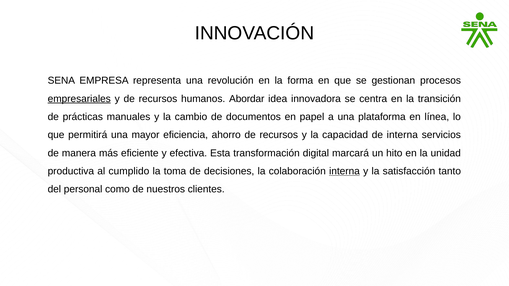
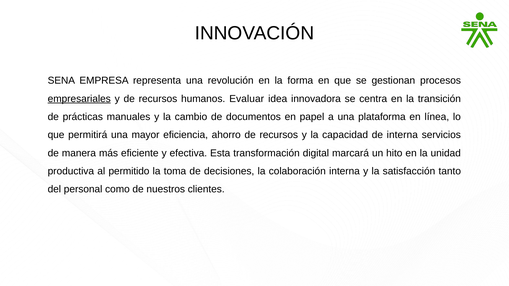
Abordar: Abordar -> Evaluar (247, 99)
cumplido: cumplido -> permitido (129, 171)
interna underline: present -> none (344, 171)
